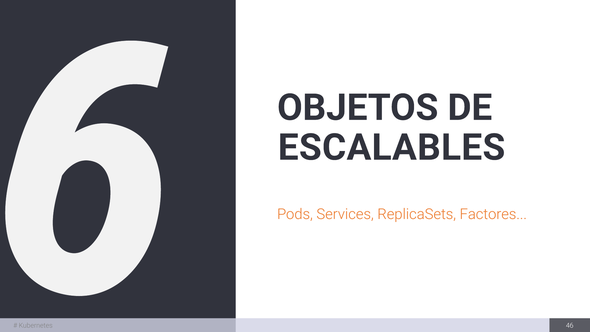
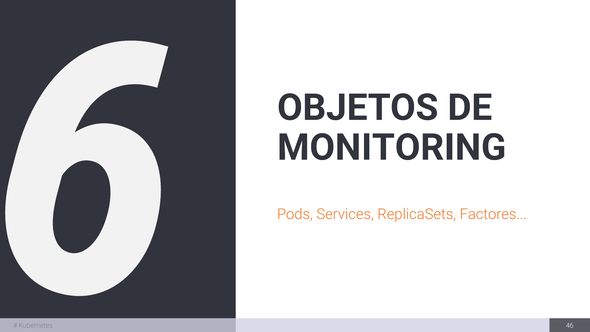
ESCALABLES: ESCALABLES -> MONITORING (392, 147)
